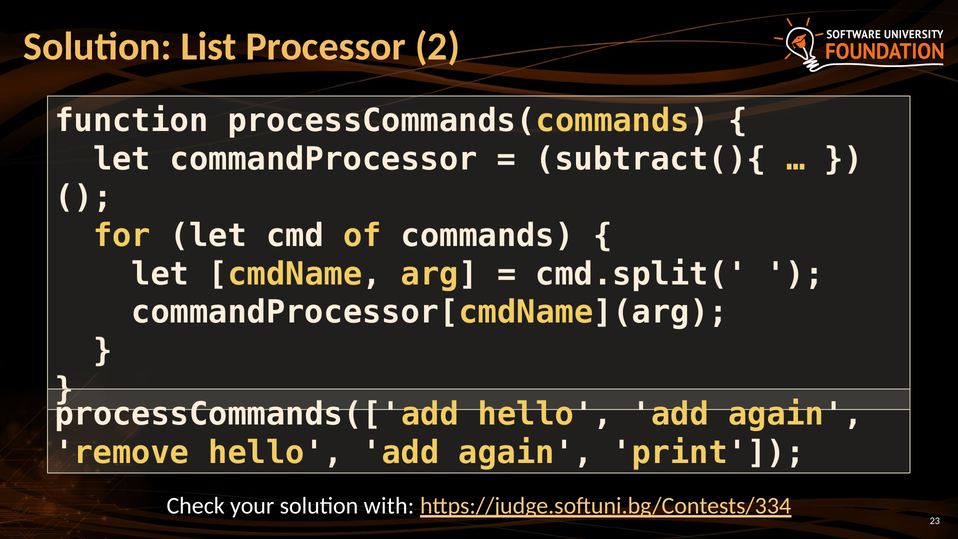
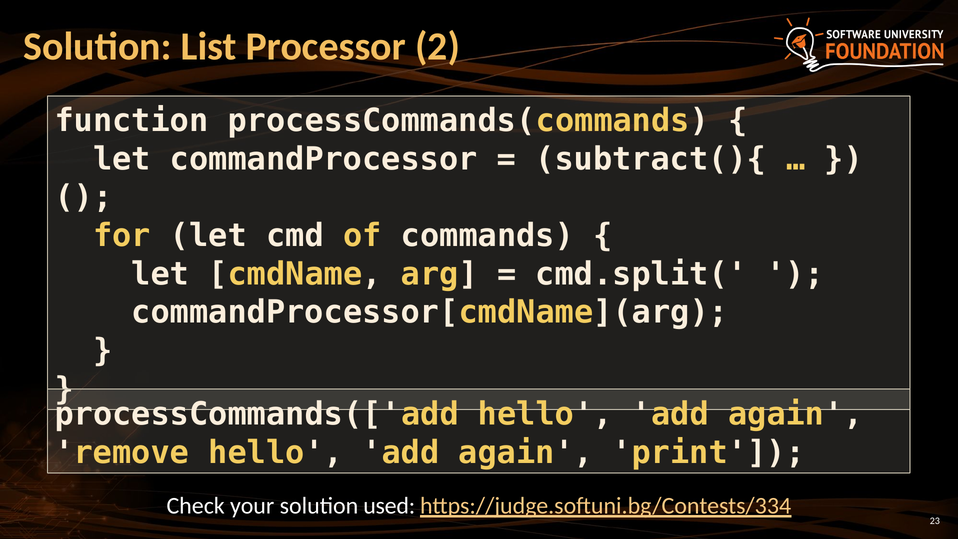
with: with -> used (389, 506)
